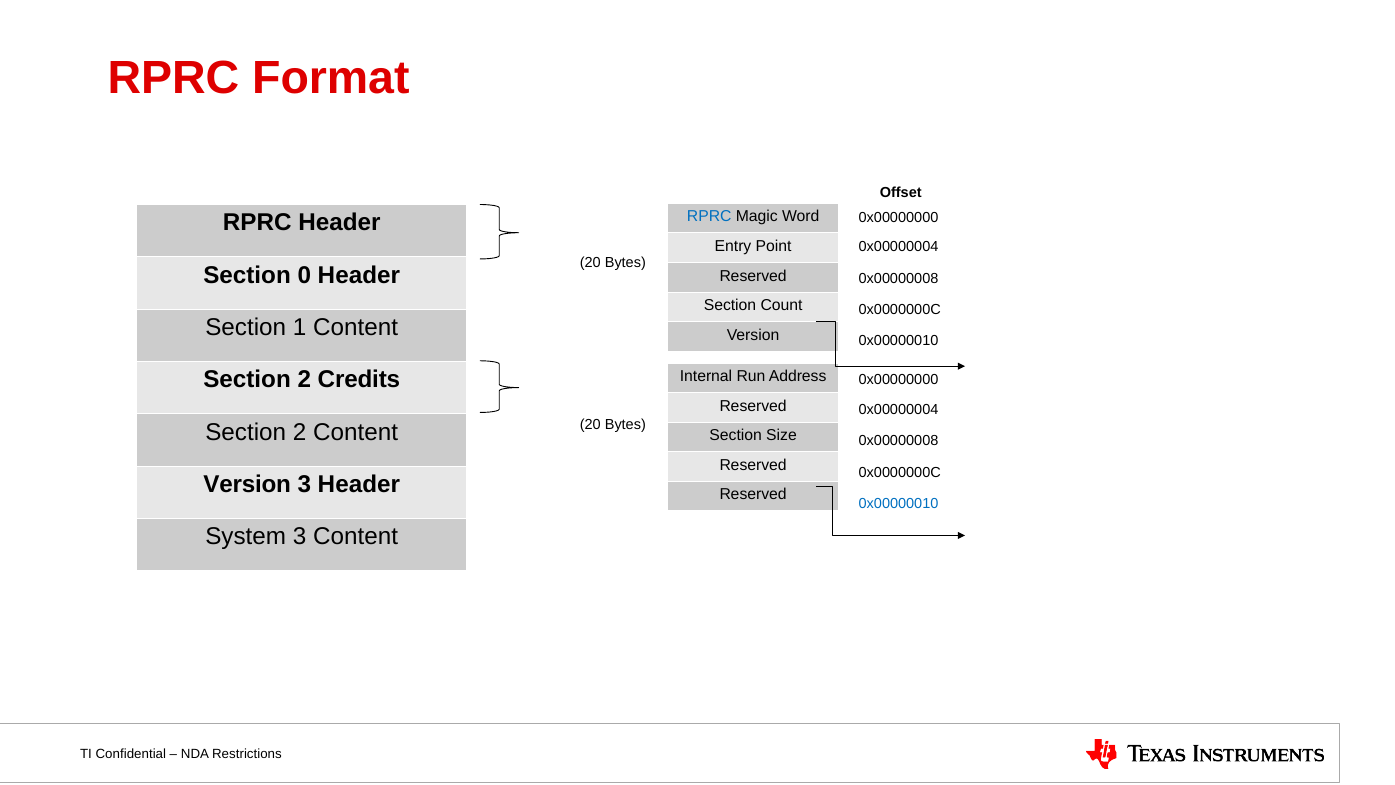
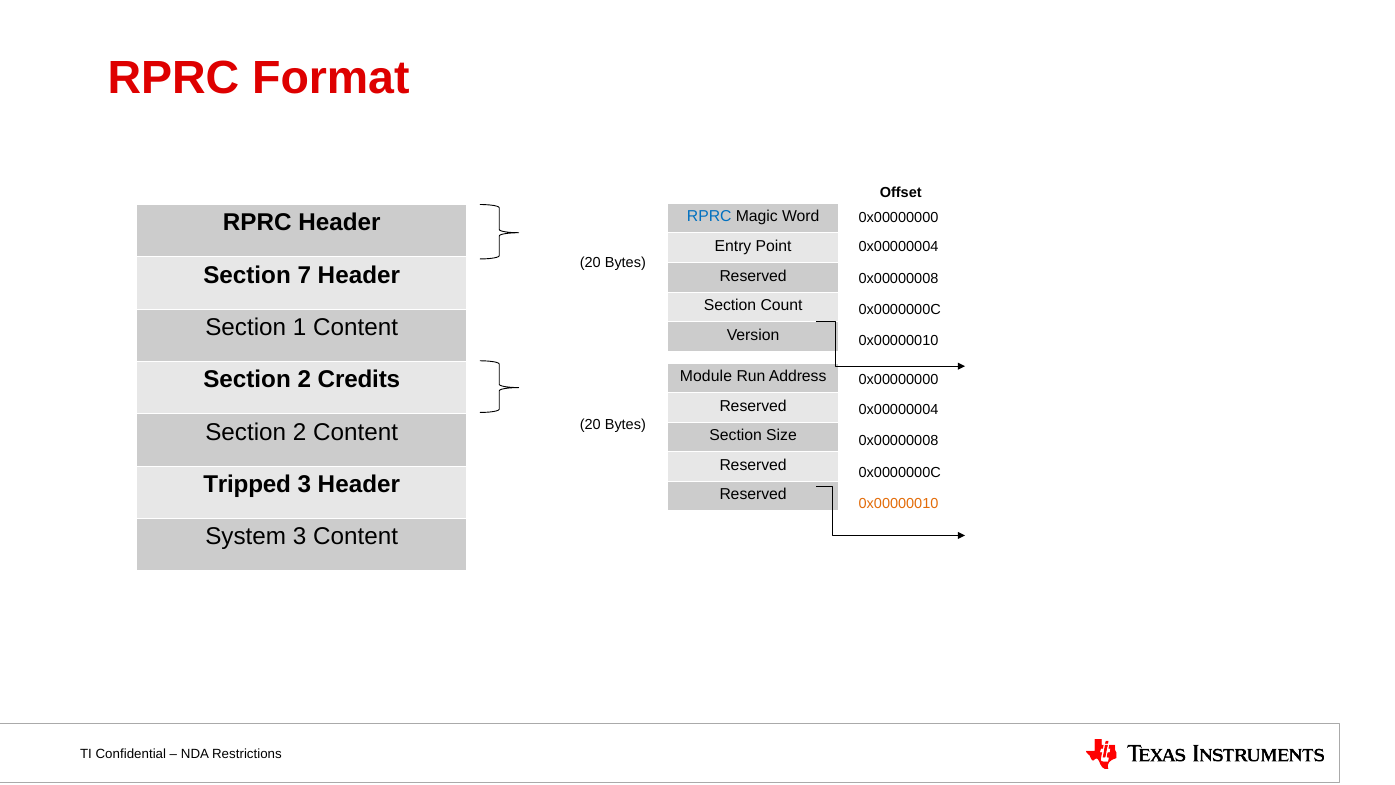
0: 0 -> 7 (304, 275)
Internal: Internal -> Module (706, 376)
Version: Version -> Tripped (247, 484)
0x00000010 colour: blue -> orange (899, 504)
